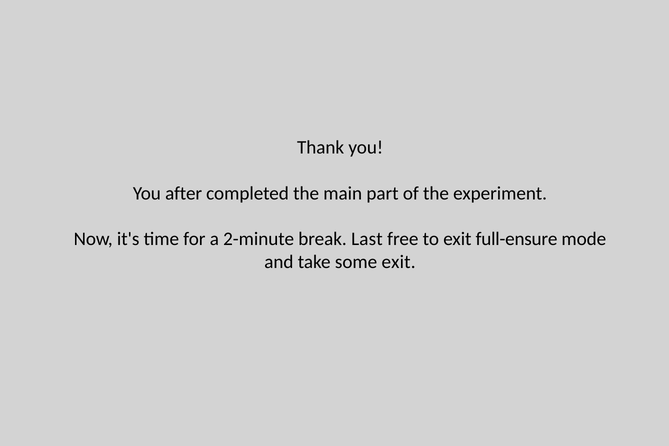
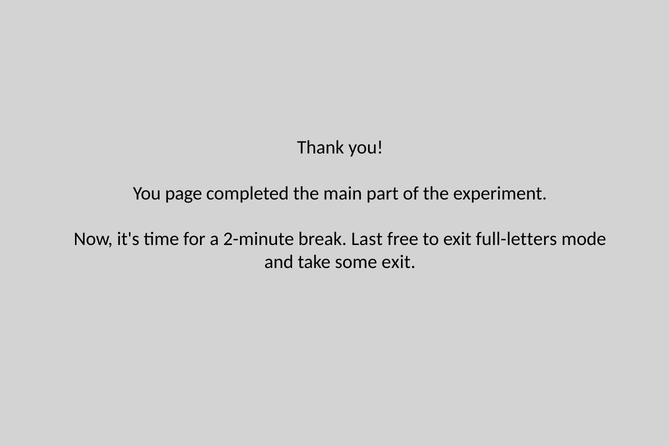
after: after -> page (184, 193)
full-ensure: full-ensure -> full-letters (516, 239)
